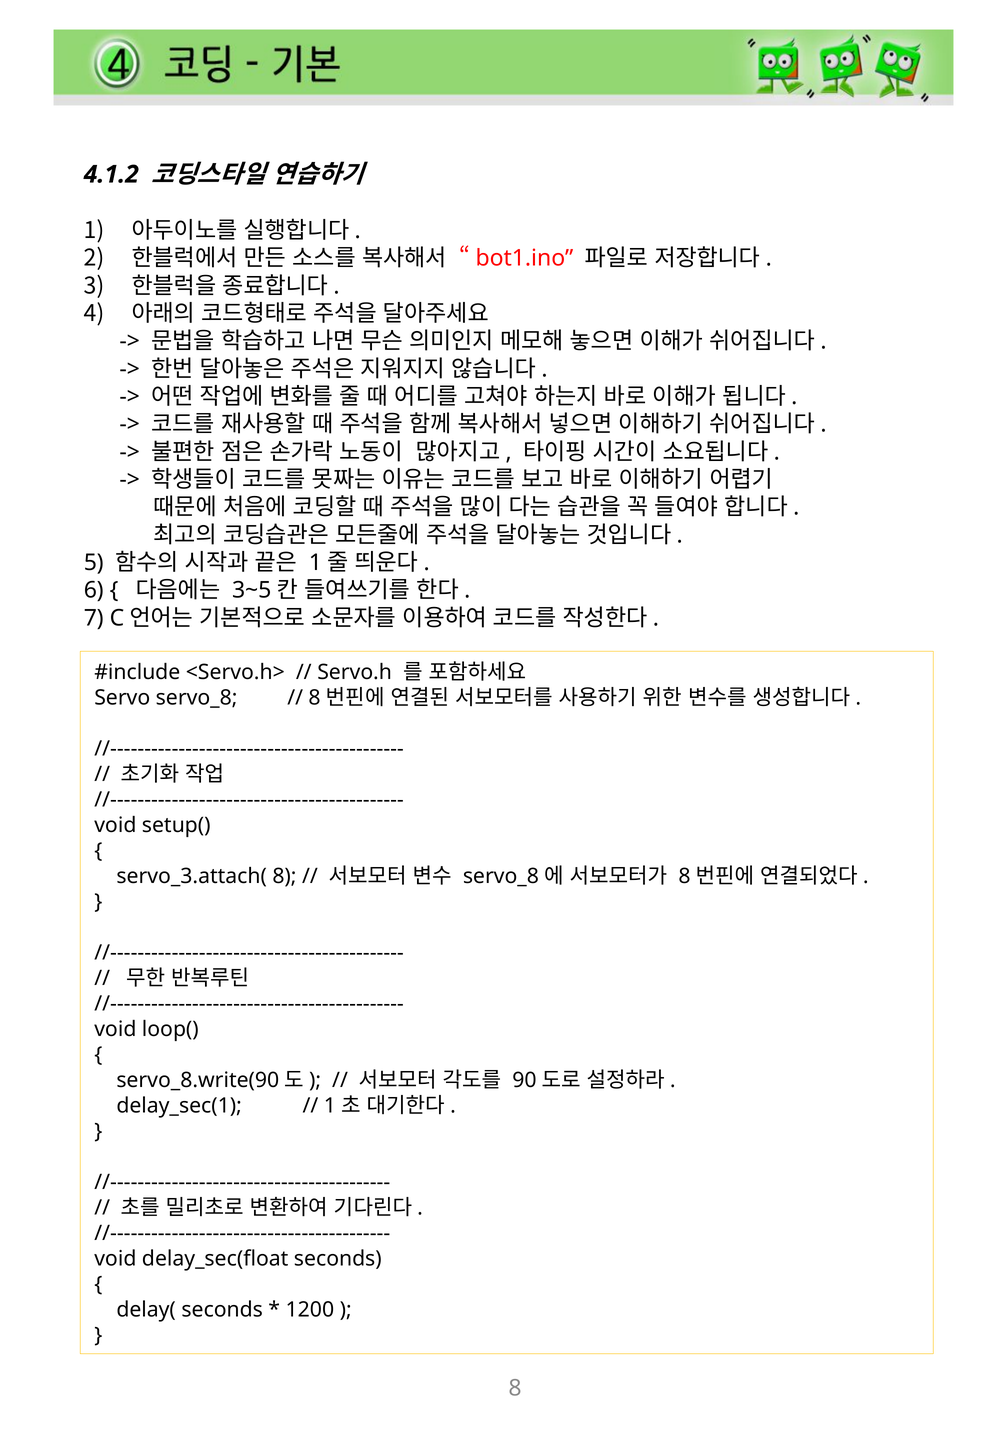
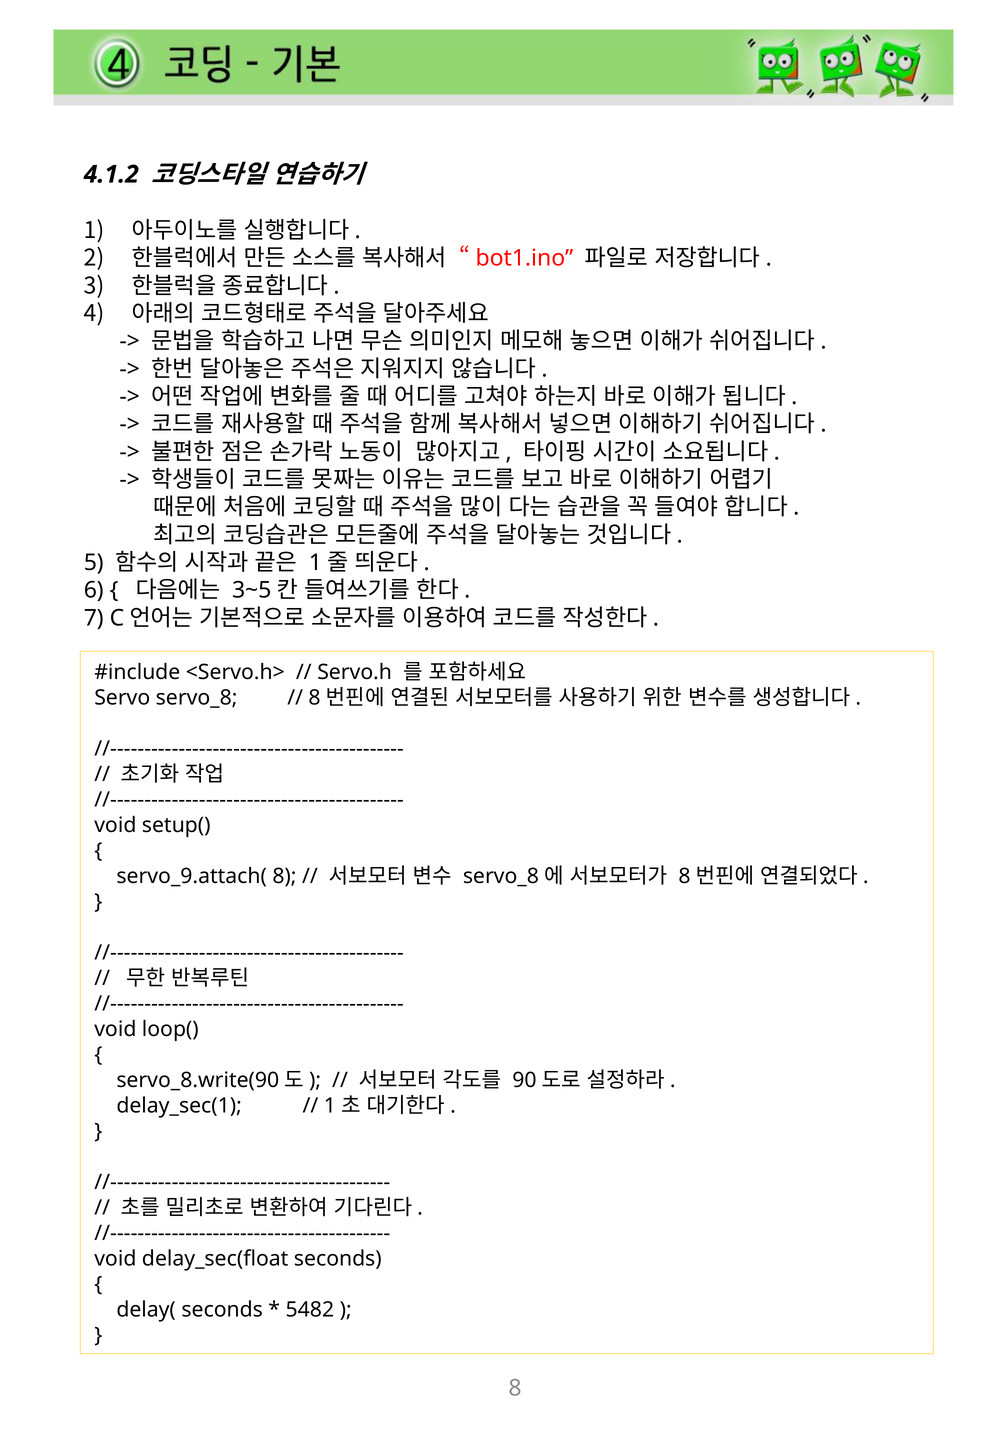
servo_3.attach(: servo_3.attach( -> servo_9.attach( (192, 876)
1200: 1200 -> 5482 (310, 1310)
